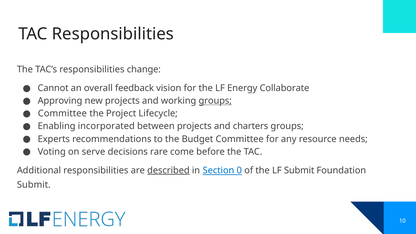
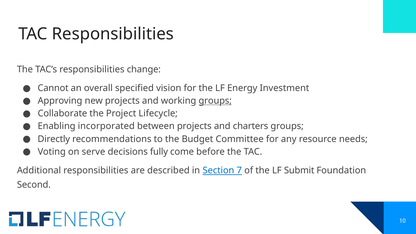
feedback: feedback -> specified (134, 88)
Collaborate: Collaborate -> Investment (284, 88)
Committee: Committee -> Collaborate (62, 114)
Experts: Experts -> Directly (54, 139)
rare: rare -> fully (159, 152)
described underline: present -> none (168, 170)
0: 0 -> 7 (239, 170)
Submit: Submit -> Second (34, 185)
